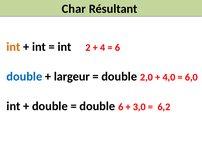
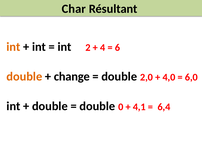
double colour: blue -> orange (24, 76)
largeur: largeur -> change (72, 76)
double 6: 6 -> 0 (121, 107)
3,0: 3,0 -> 4,1 (139, 107)
6,2: 6,2 -> 6,4 (164, 107)
